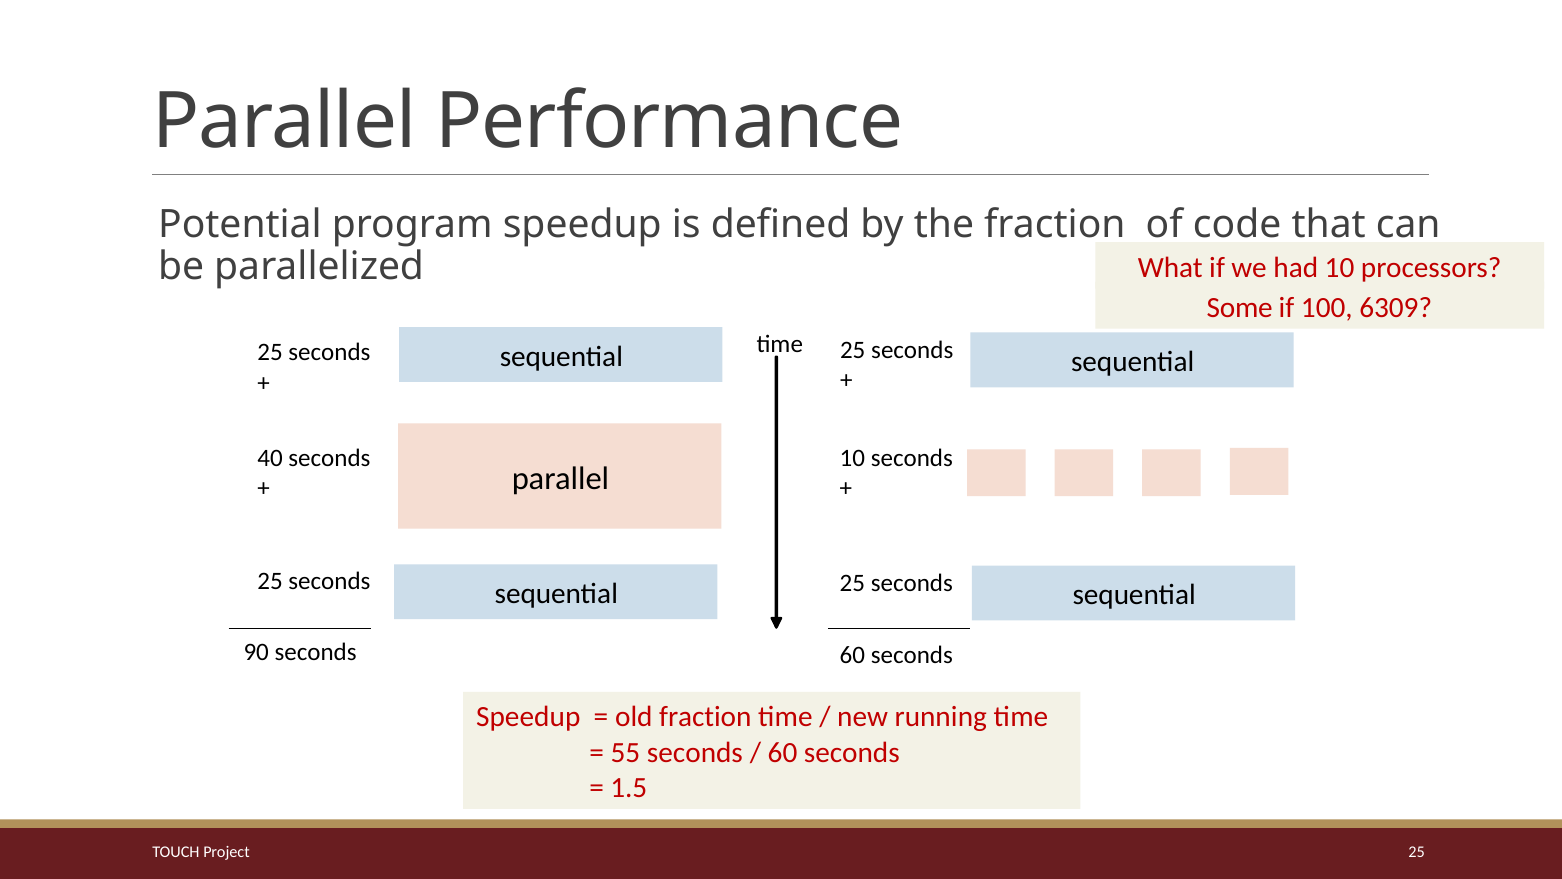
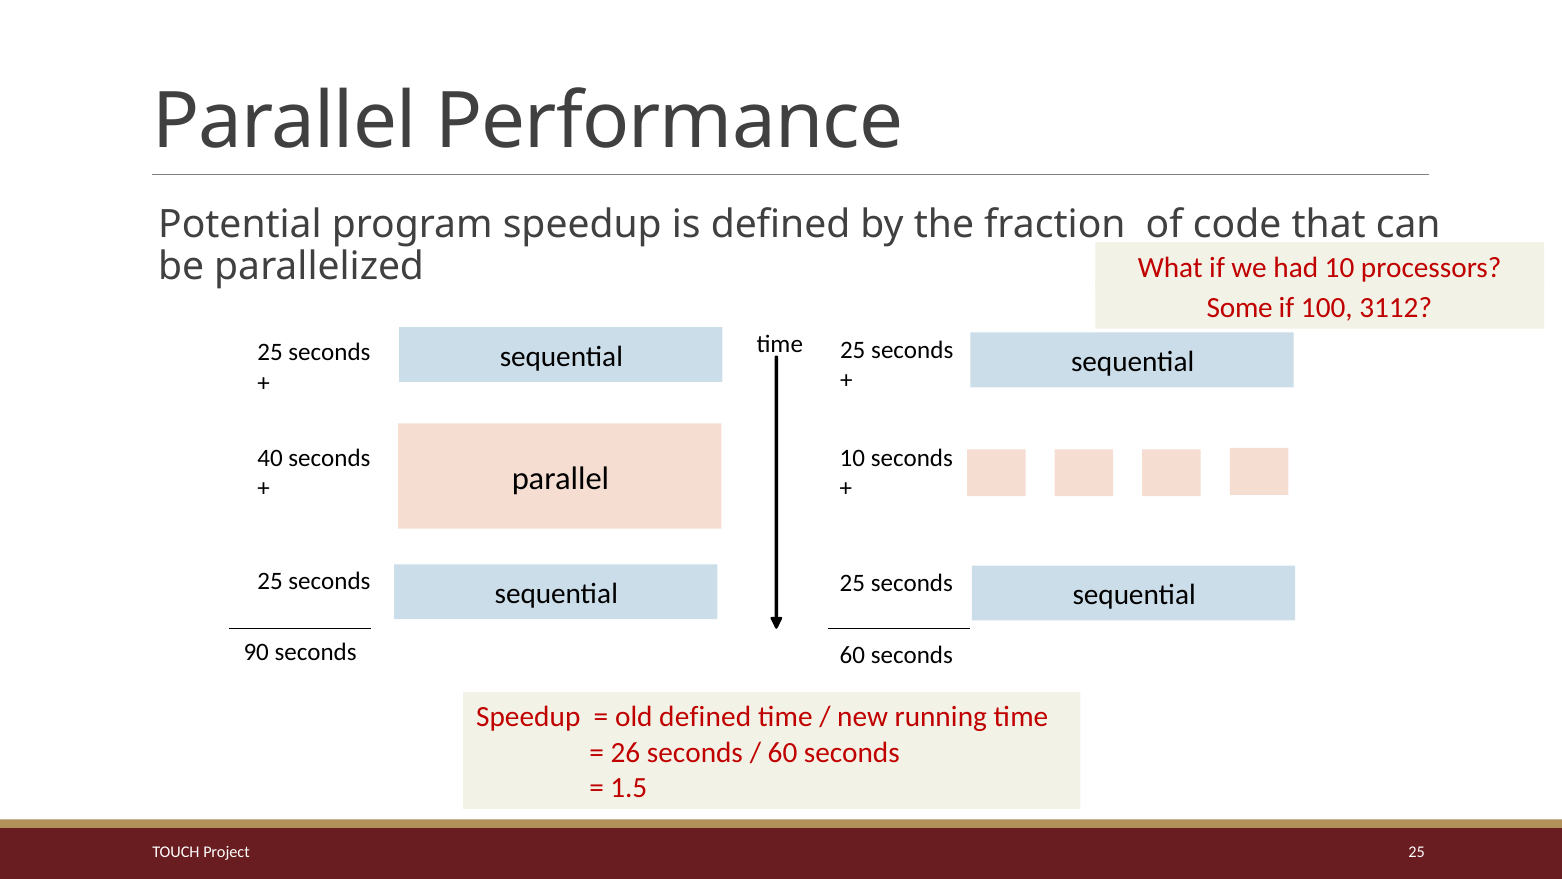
6309: 6309 -> 3112 (1396, 307)
old fraction: fraction -> defined (705, 717)
55: 55 -> 26 (625, 752)
